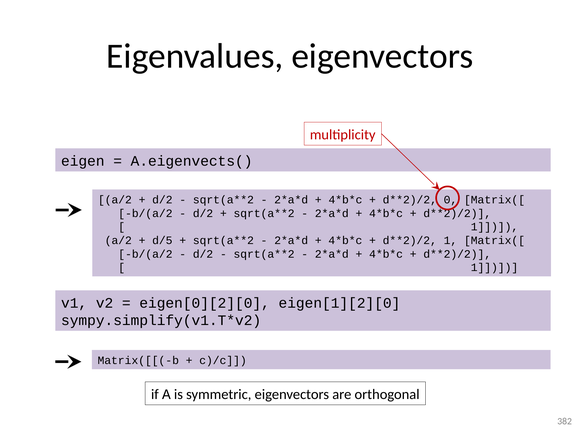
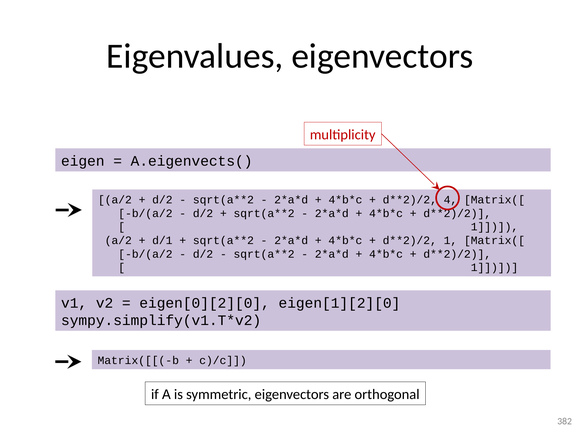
0: 0 -> 4 (450, 200)
d/5: d/5 -> d/1 (162, 240)
